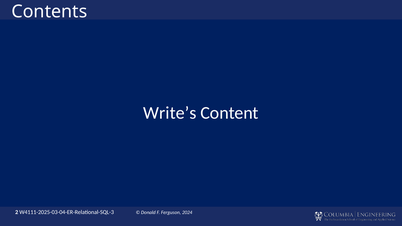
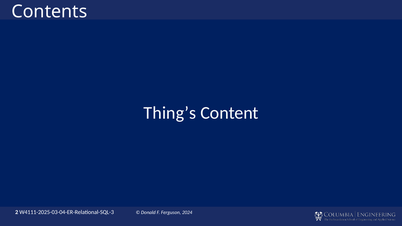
Write’s: Write’s -> Thing’s (170, 113)
